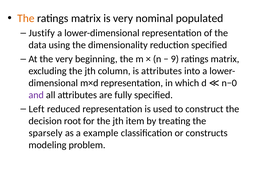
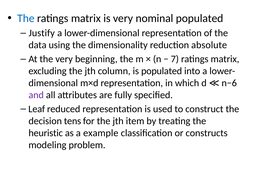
The colour: orange -> blue (26, 18)
reduction specified: specified -> absolute (209, 45)
9: 9 -> 7 (175, 59)
is attributes: attributes -> populated (162, 71)
n−0: n−0 -> n−6 (229, 83)
Left: Left -> Leaf (37, 109)
root: root -> tens (72, 121)
sparsely: sparsely -> heuristic (46, 133)
